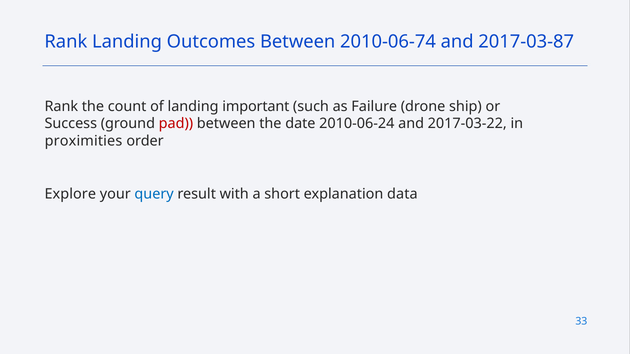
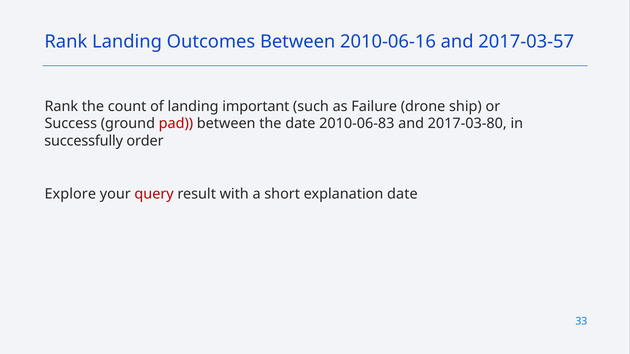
2010-06-74: 2010-06-74 -> 2010-06-16 (388, 42)
2017-03-87: 2017-03-87 -> 2017-03-57 (526, 42)
2010-06-24: 2010-06-24 -> 2010-06-83 (357, 124)
2017-03-22: 2017-03-22 -> 2017-03-80 (467, 124)
proximities: proximities -> successfully (84, 141)
query colour: blue -> red (154, 194)
explanation data: data -> date (402, 194)
